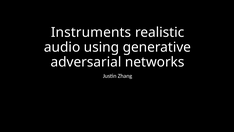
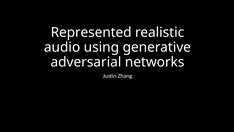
Instruments: Instruments -> Represented (91, 32)
